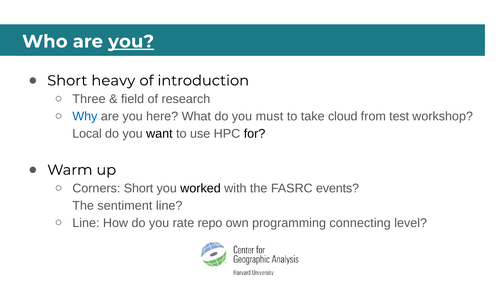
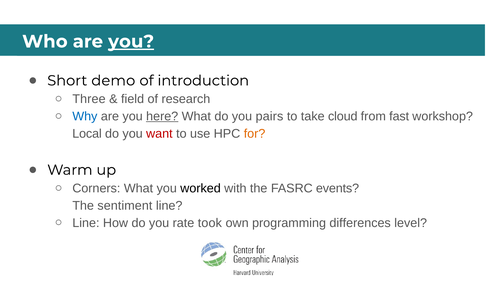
heavy: heavy -> demo (113, 81)
here underline: none -> present (162, 116)
must: must -> pairs (269, 116)
test: test -> fast (399, 116)
want colour: black -> red (159, 134)
for colour: black -> orange (255, 134)
Corners Short: Short -> What (138, 189)
repo: repo -> took (210, 223)
connecting: connecting -> differences (360, 223)
